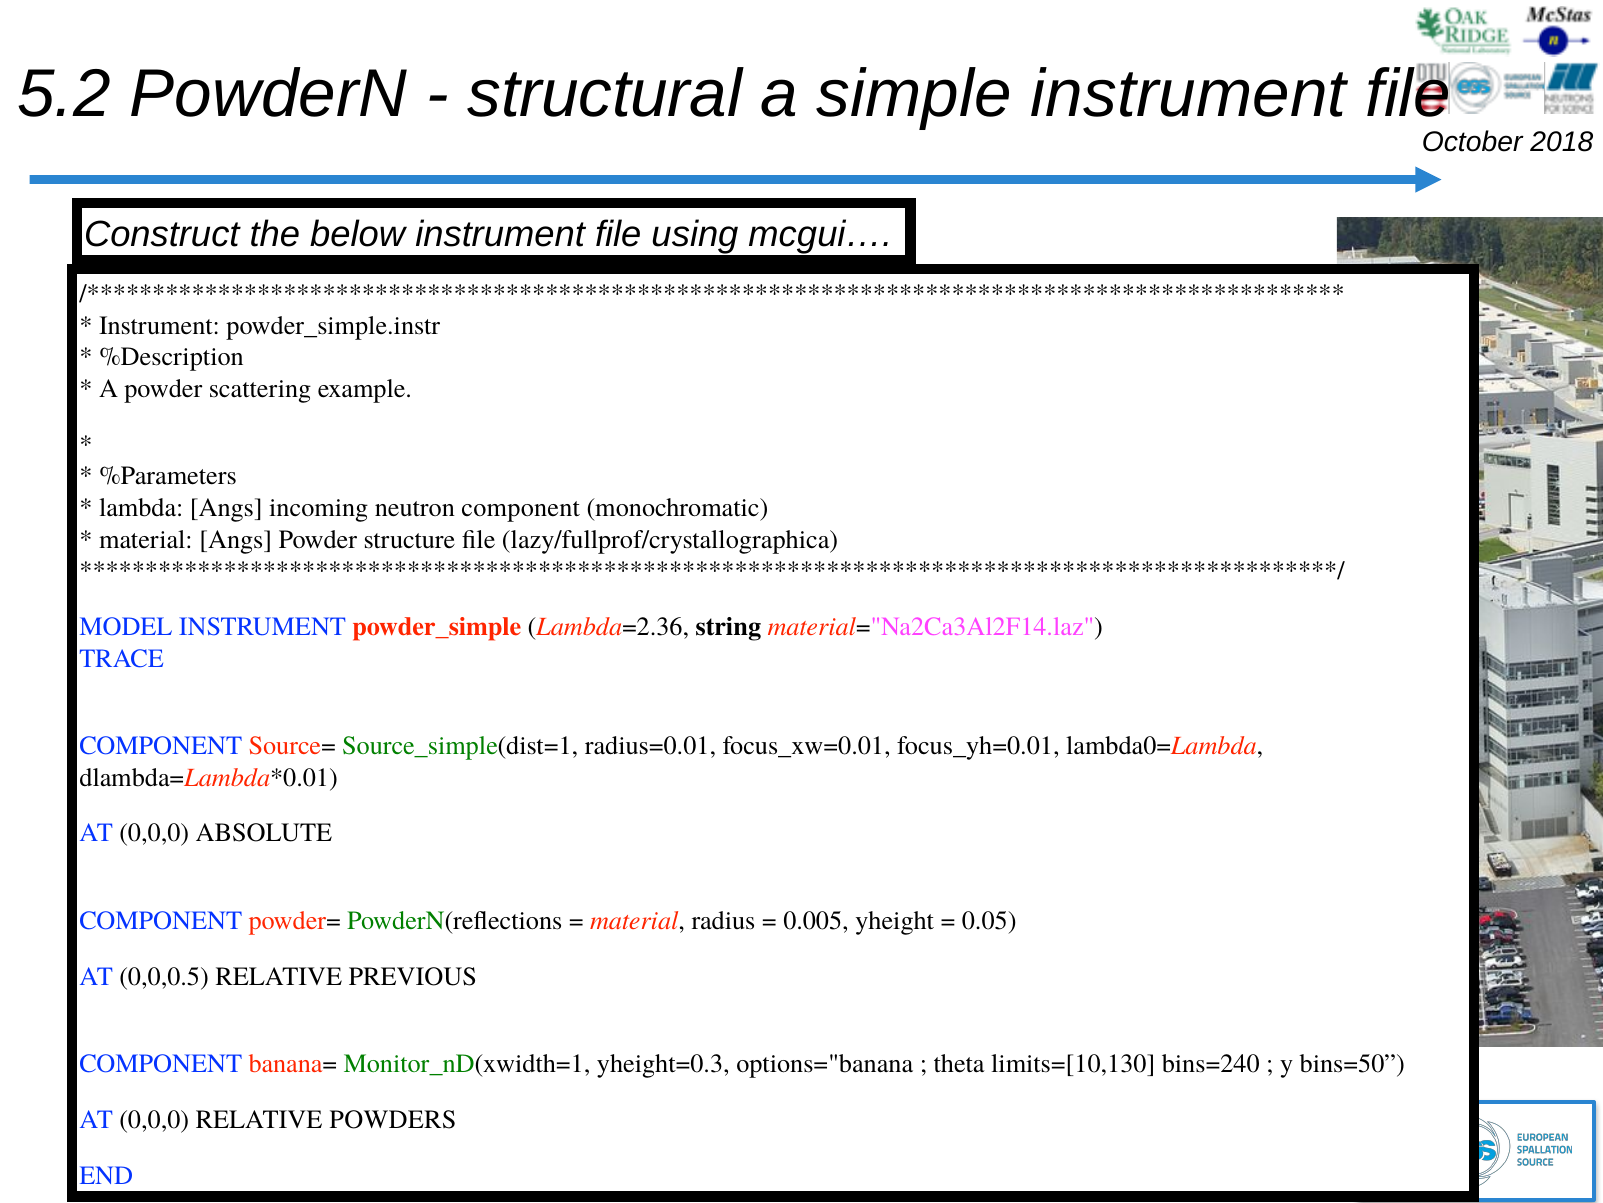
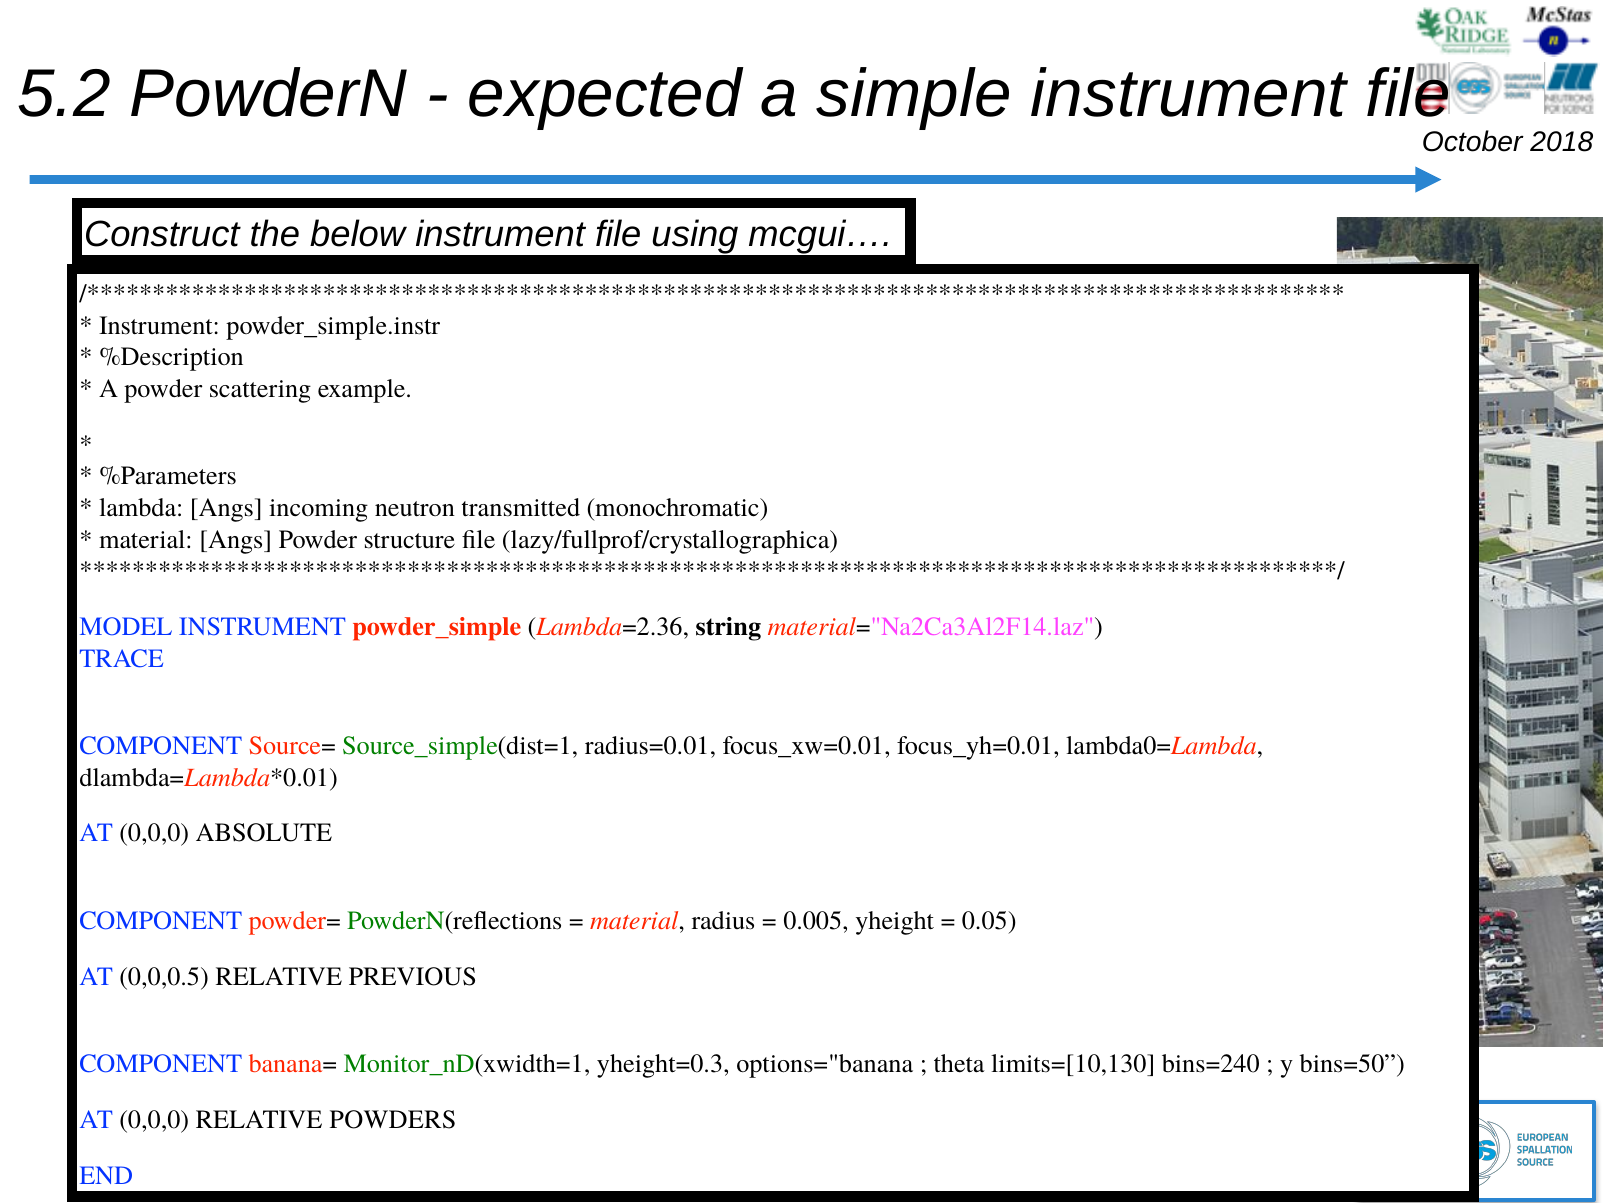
structural: structural -> expected (605, 94)
neutron component: component -> transmitted (521, 508)
